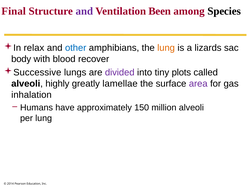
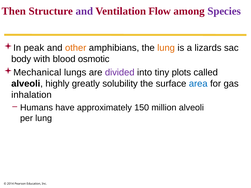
Final: Final -> Then (14, 11)
Been: Been -> Flow (160, 11)
Species colour: black -> purple (224, 11)
relax: relax -> peak (34, 48)
other colour: blue -> orange (76, 48)
recover: recover -> osmotic (94, 59)
Successive: Successive -> Mechanical (37, 73)
lamellae: lamellae -> solubility (120, 84)
area colour: purple -> blue (198, 84)
